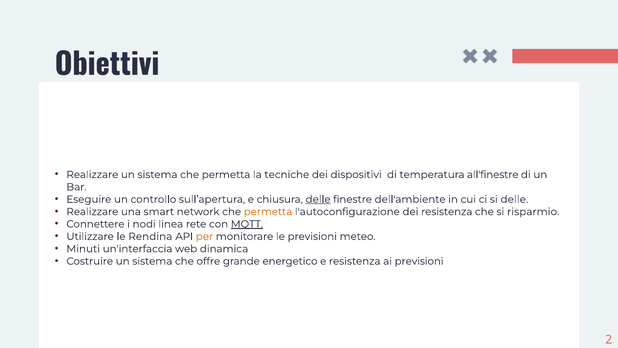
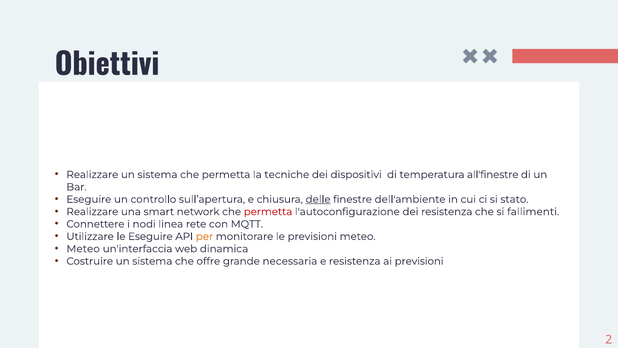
si delle: delle -> stato (514, 199)
permetta colour: orange -> red (268, 212)
risparmio: risparmio -> fallimenti (533, 212)
MQTT underline: present -> none (247, 224)
le Rendina: Rendina -> Eseguire (150, 236)
Minuti: Minuti -> Meteo (83, 249)
energetico: energetico -> necessaria (290, 261)
